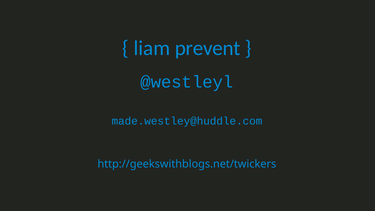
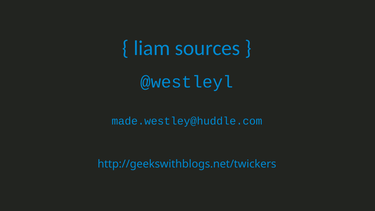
prevent: prevent -> sources (208, 48)
